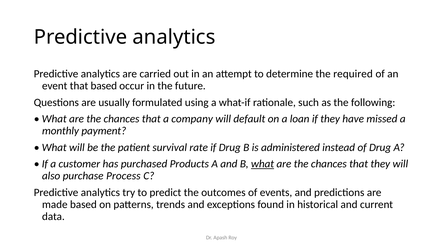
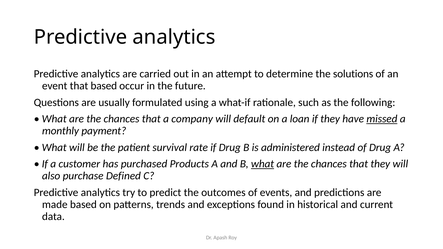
required: required -> solutions (353, 74)
missed underline: none -> present (382, 119)
Process: Process -> Defined (123, 176)
